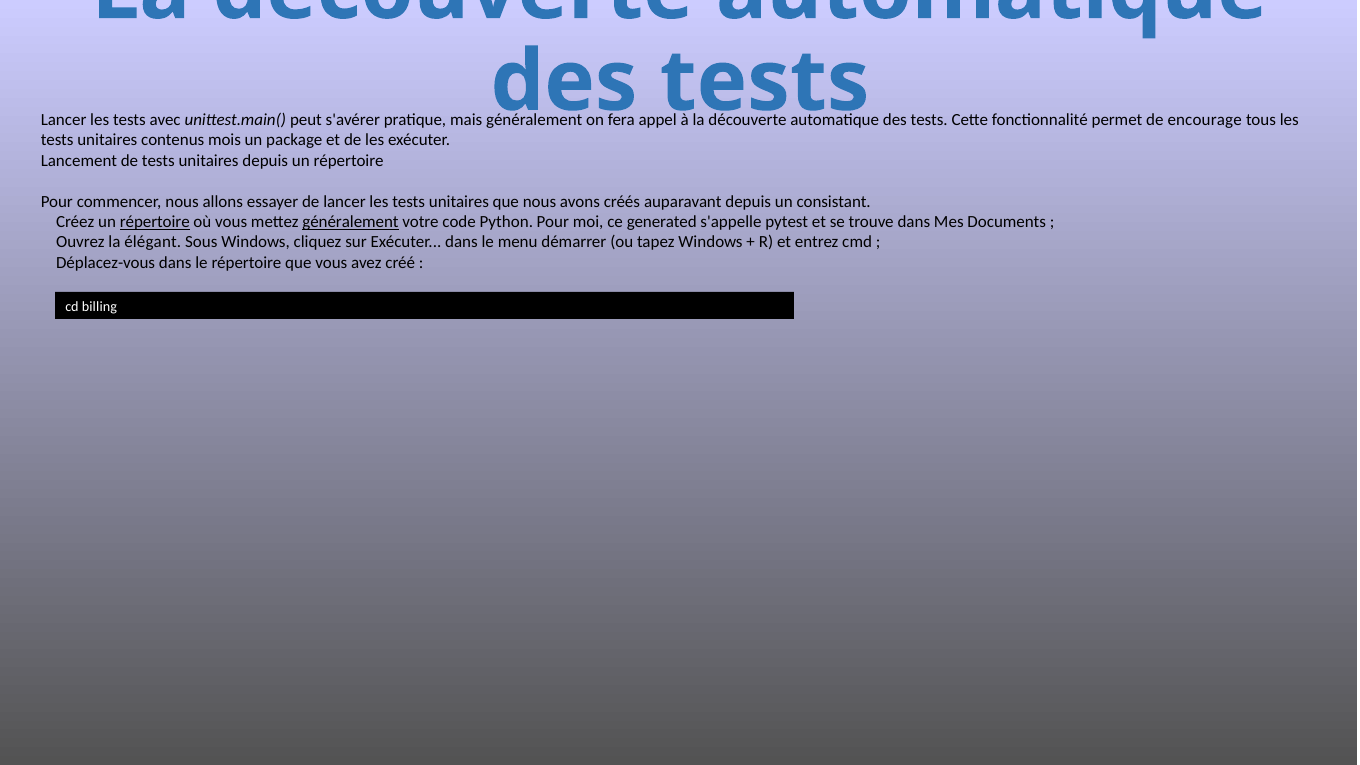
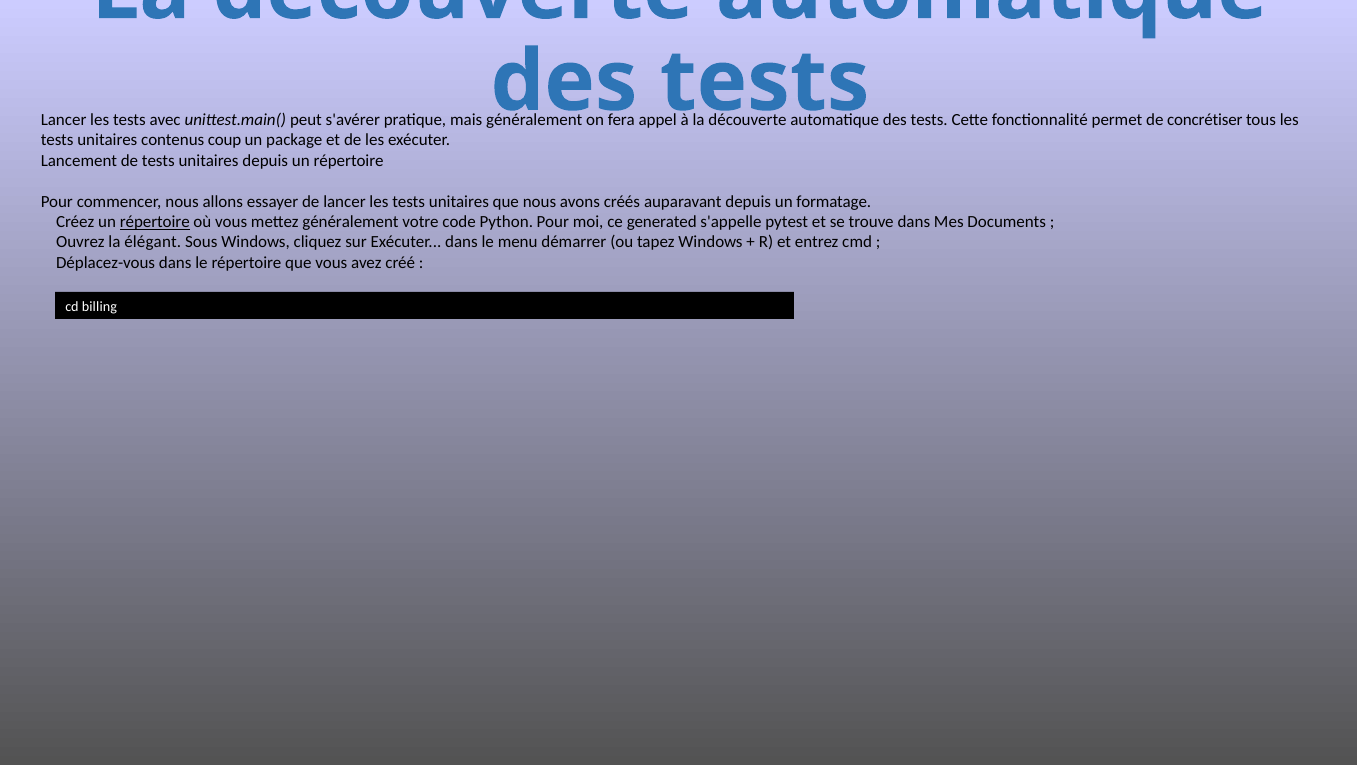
encourage: encourage -> concrétiser (1205, 120)
mois: mois -> coup (225, 140)
consistant: consistant -> formatage (834, 201)
généralement underline: present -> none (350, 222)
